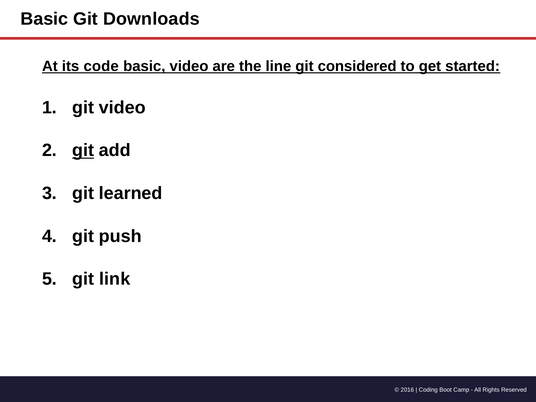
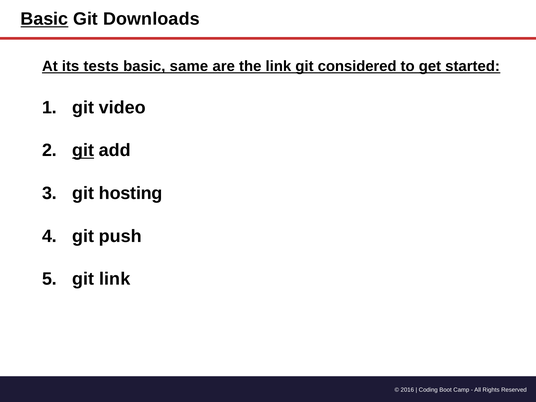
Basic underline: none -> present (44, 19)
code: code -> tests (101, 66)
basic video: video -> same (189, 66)
the line: line -> link (278, 66)
learned: learned -> hosting (131, 193)
